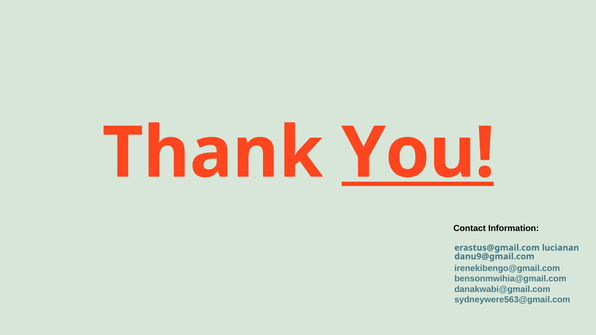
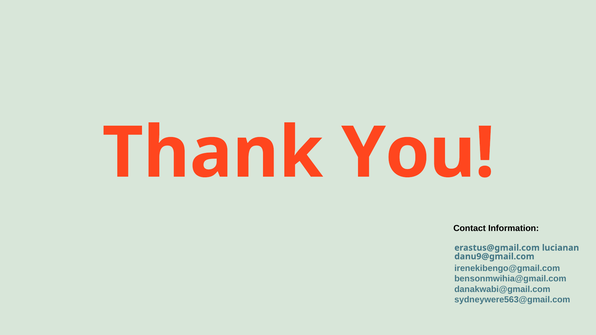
You underline: present -> none (418, 153)
